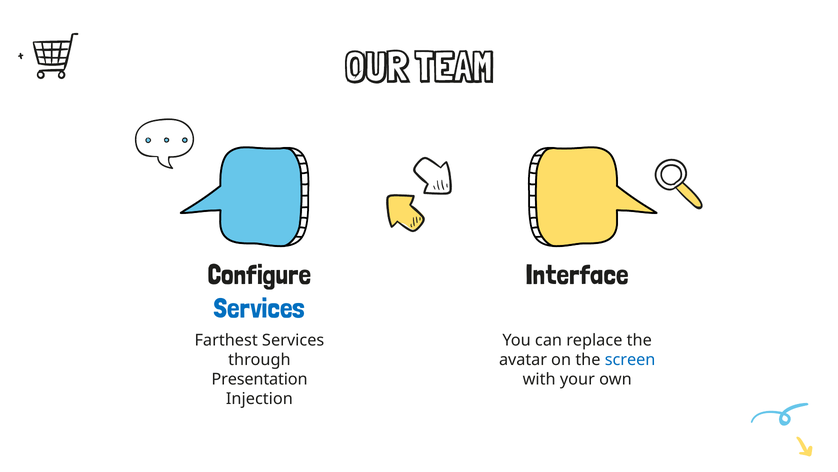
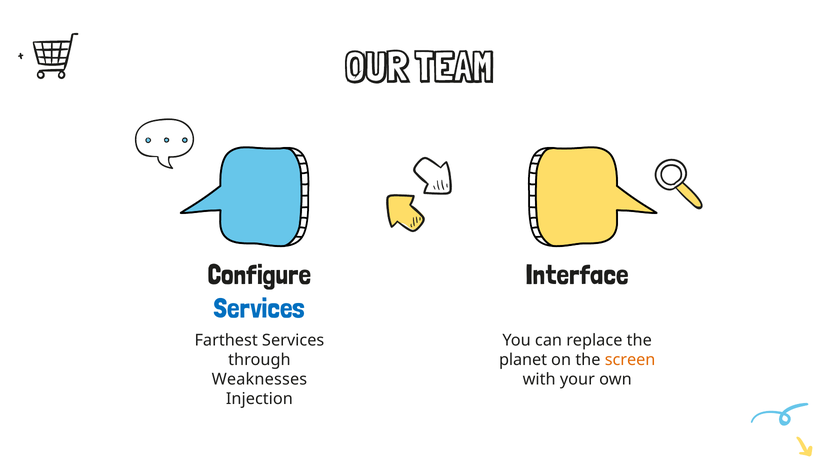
avatar: avatar -> planet (523, 359)
screen colour: blue -> orange (630, 359)
Presentation: Presentation -> Weaknesses (259, 379)
